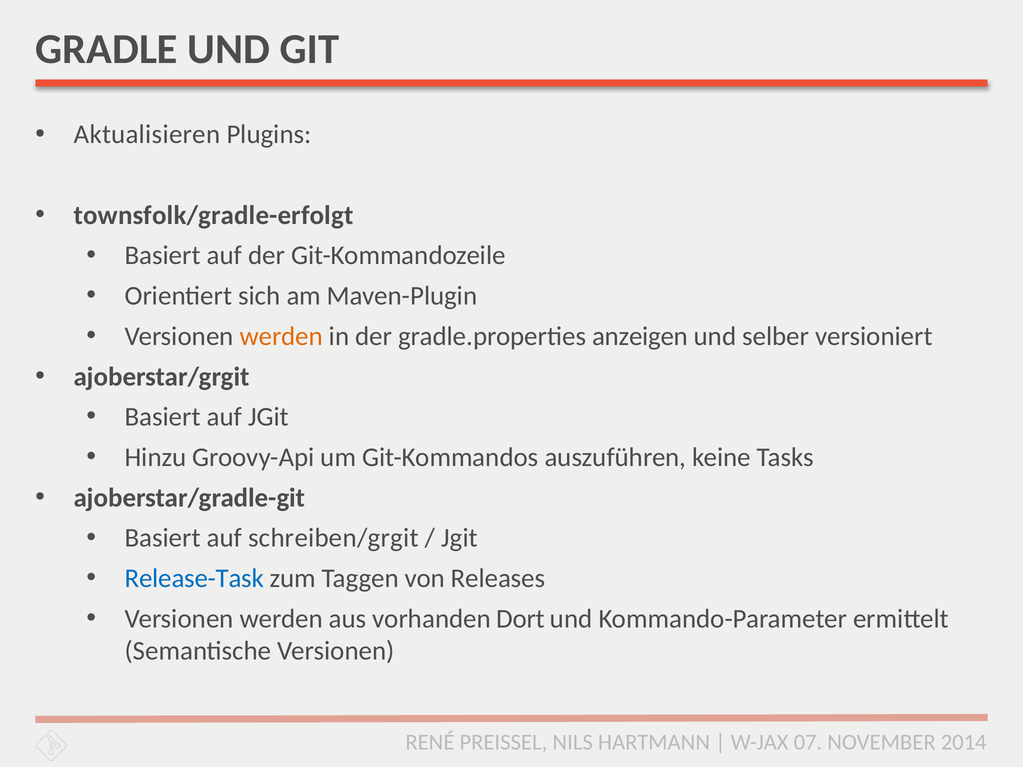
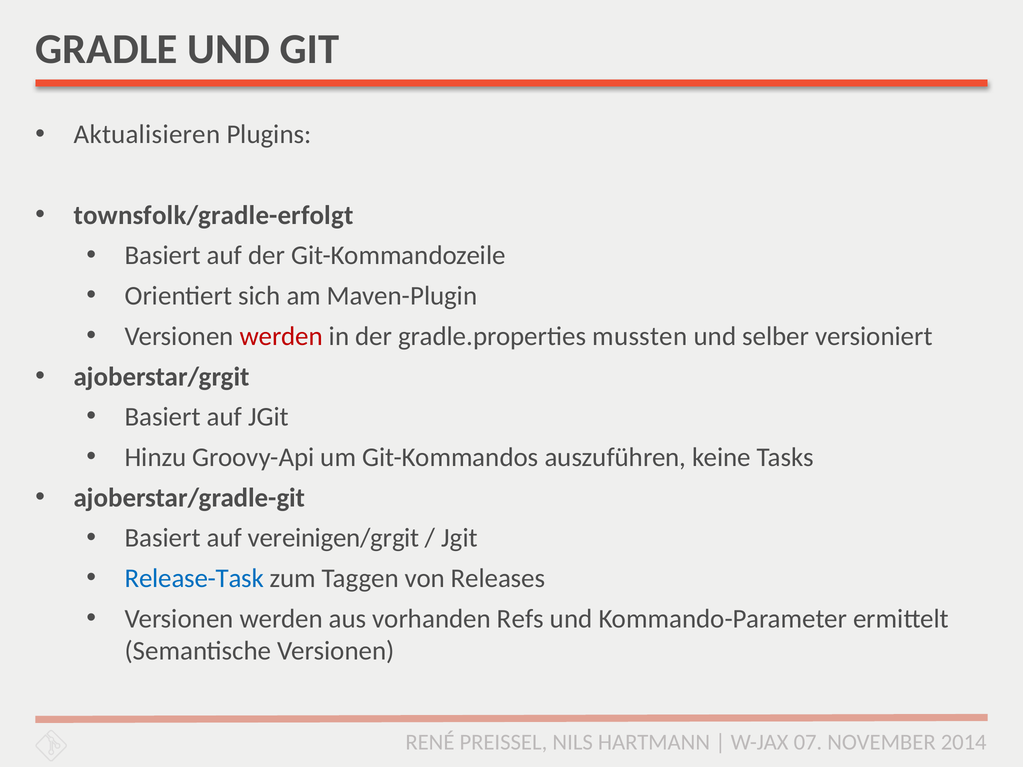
werden colour: orange -> red (281, 336)
anzeigen: anzeigen -> mussten (640, 336)
schreiben/grgit: schreiben/grgit -> vereinigen/grgit (334, 538)
Dort: Dort -> Refs (520, 619)
